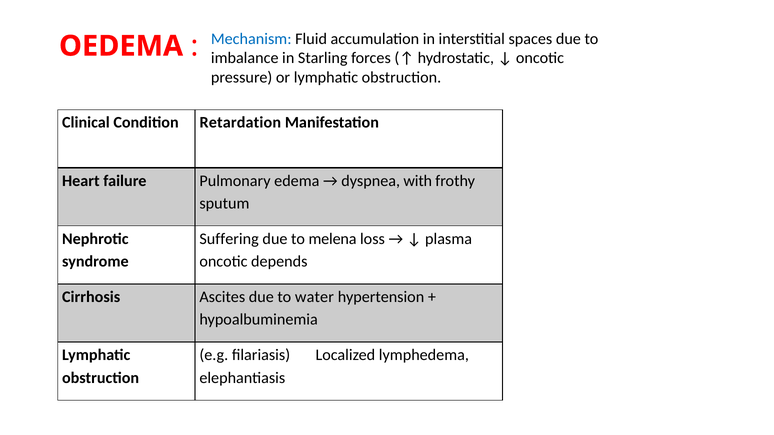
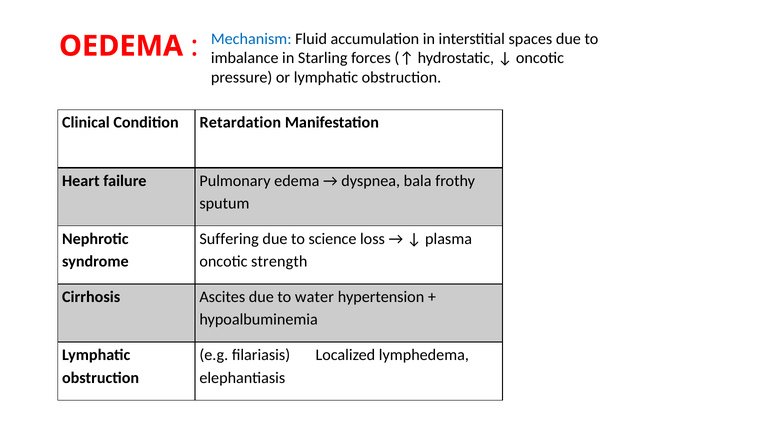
with: with -> bala (418, 181)
melena: melena -> science (332, 239)
depends: depends -> strength (279, 262)
